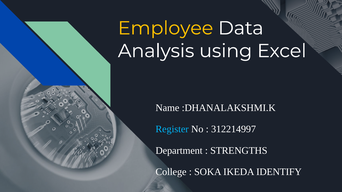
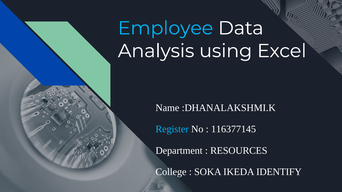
Employee colour: yellow -> light blue (166, 28)
312214997: 312214997 -> 116377145 (234, 129)
STRENGTHS: STRENGTHS -> RESOURCES (239, 151)
